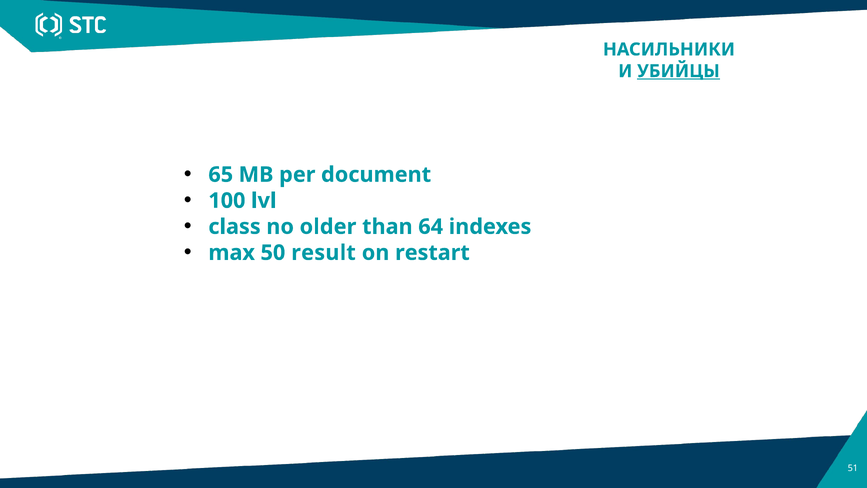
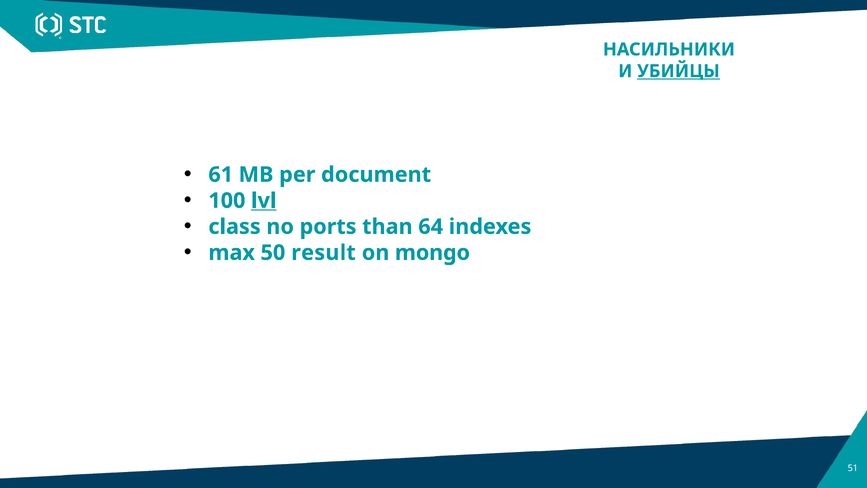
65: 65 -> 61 (221, 175)
lvl underline: none -> present (264, 201)
older: older -> ports (328, 227)
restart: restart -> mongo (432, 253)
